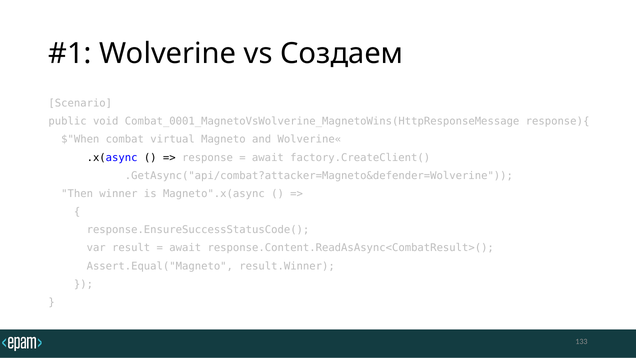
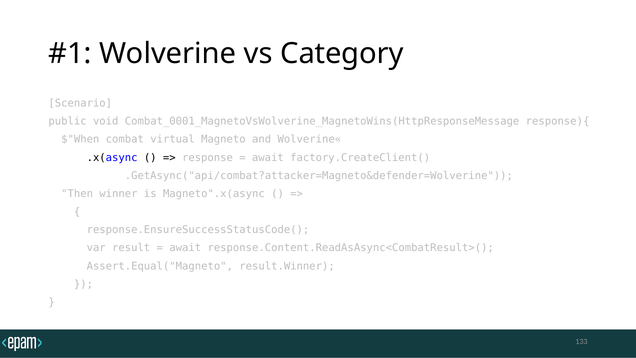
Создаем: Создаем -> Category (342, 53)
